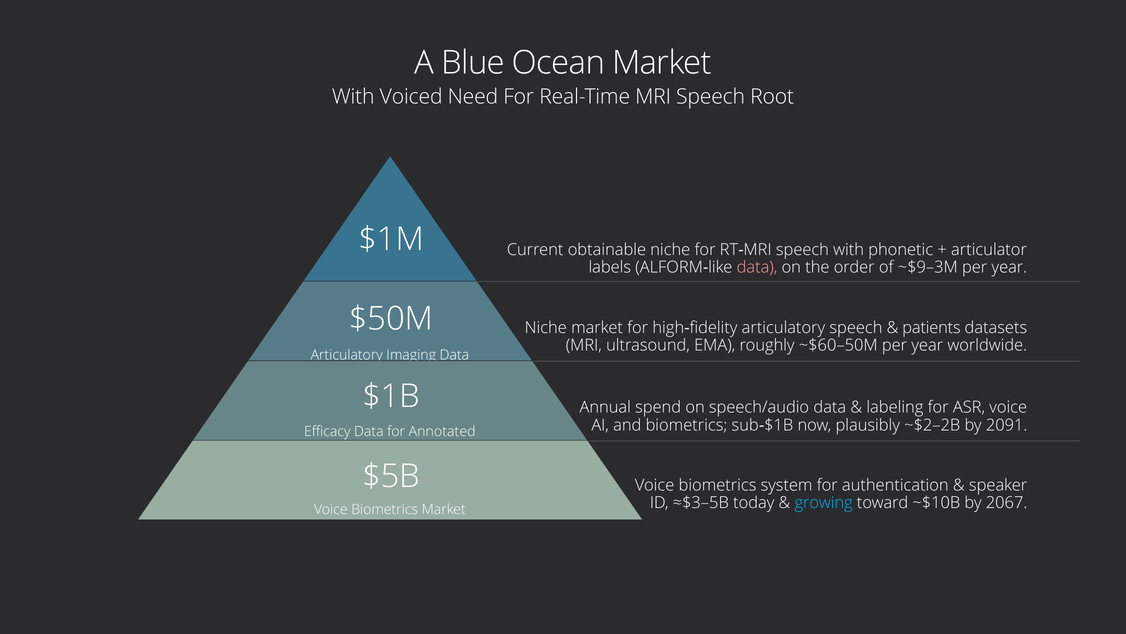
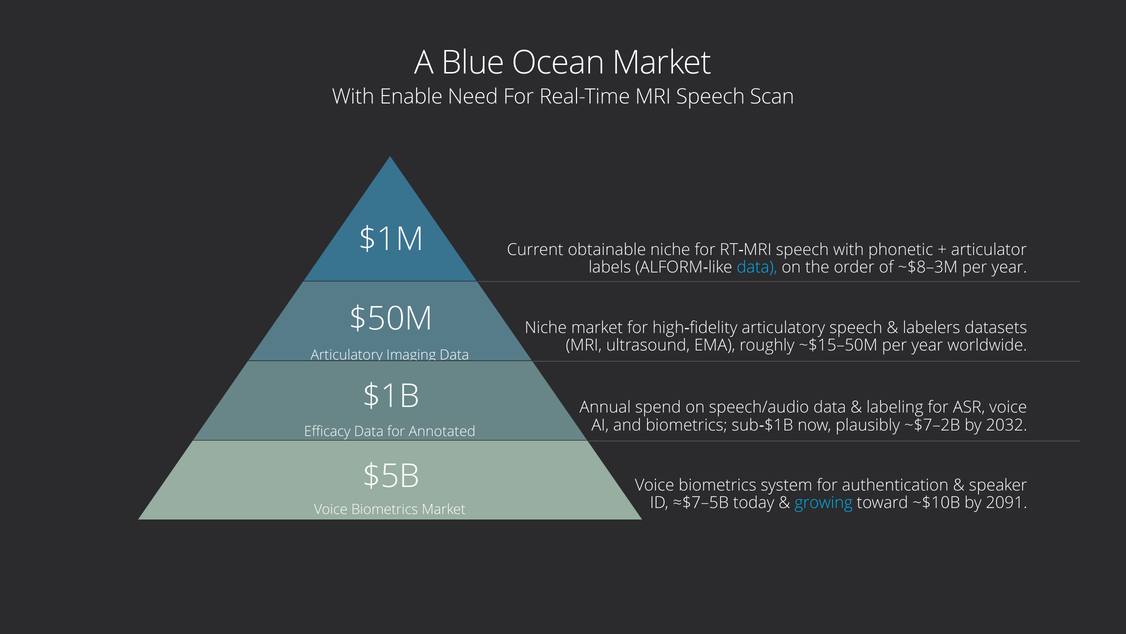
Voiced: Voiced -> Enable (411, 97)
Root: Root -> Scan (772, 97)
data colour: pink -> light blue (757, 267)
~$9–3M: ~$9–3M -> ~$8–3M (928, 267)
patients: patients -> labelers (931, 327)
~$60–50M: ~$60–50M -> ~$15–50M (838, 345)
~$2–2B: ~$2–2B -> ~$7–2B (932, 425)
2091: 2091 -> 2032 (1007, 425)
≈$3–5B: ≈$3–5B -> ≈$7–5B (701, 503)
2067: 2067 -> 2091 (1007, 503)
